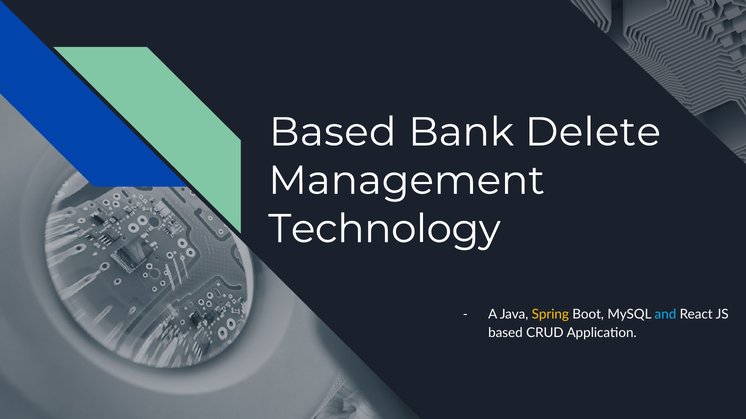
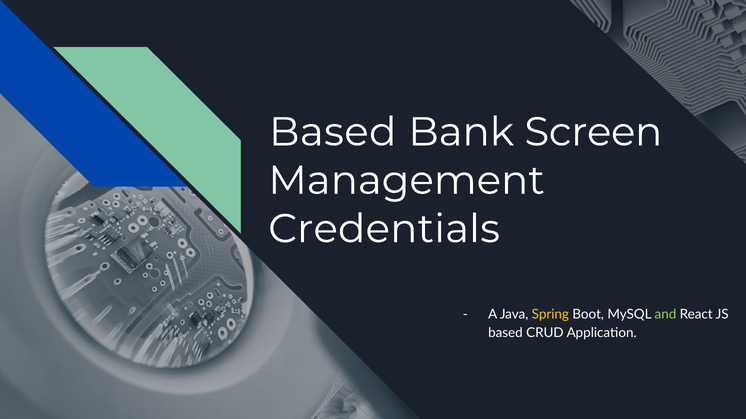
Delete: Delete -> Screen (593, 132)
Technology: Technology -> Credentials (384, 229)
and colour: light blue -> light green (665, 315)
